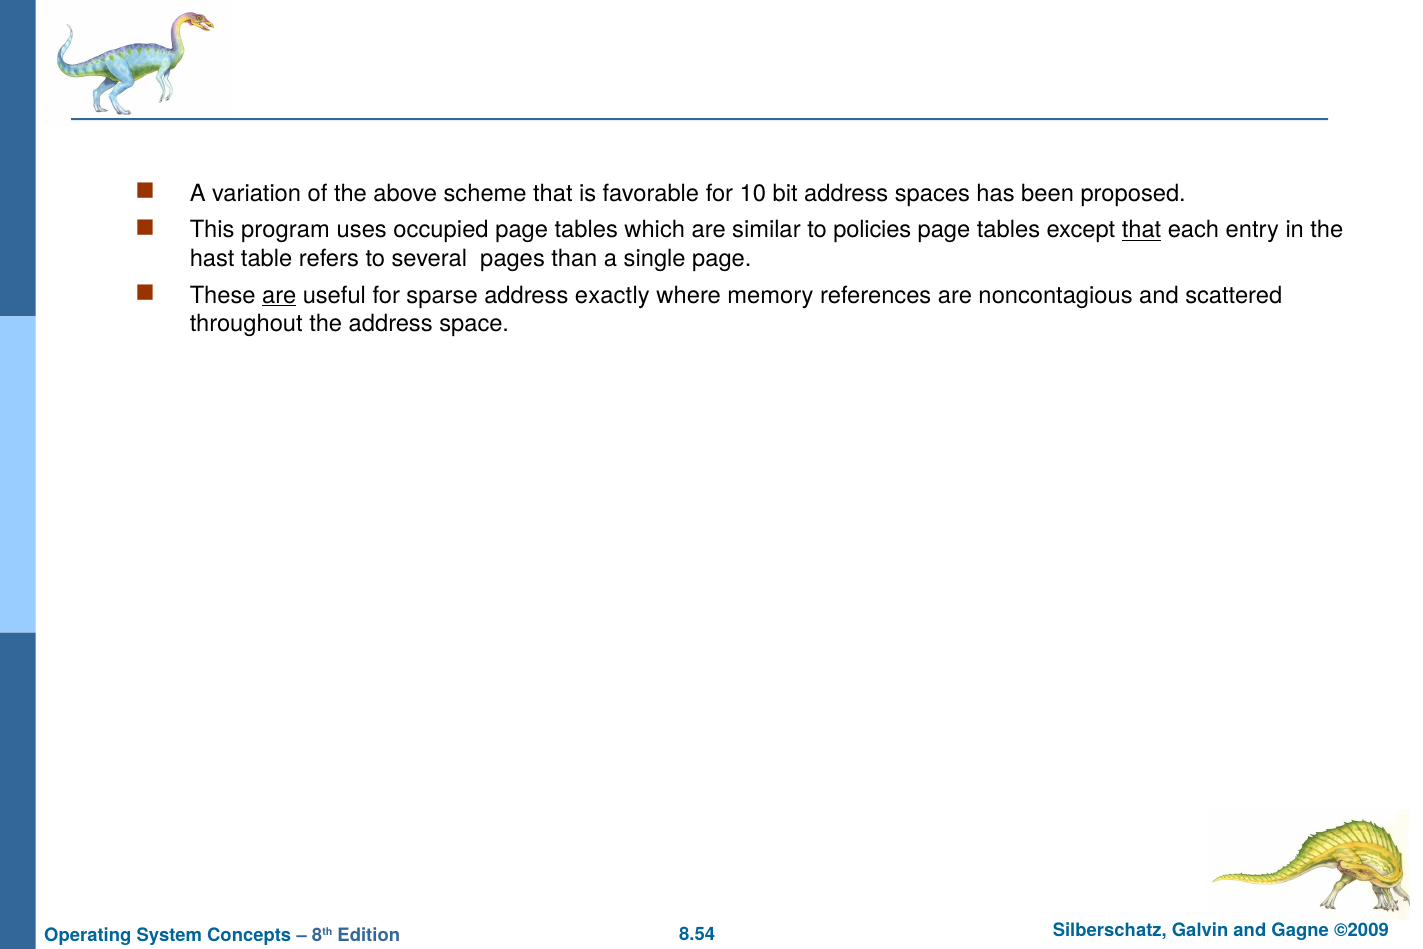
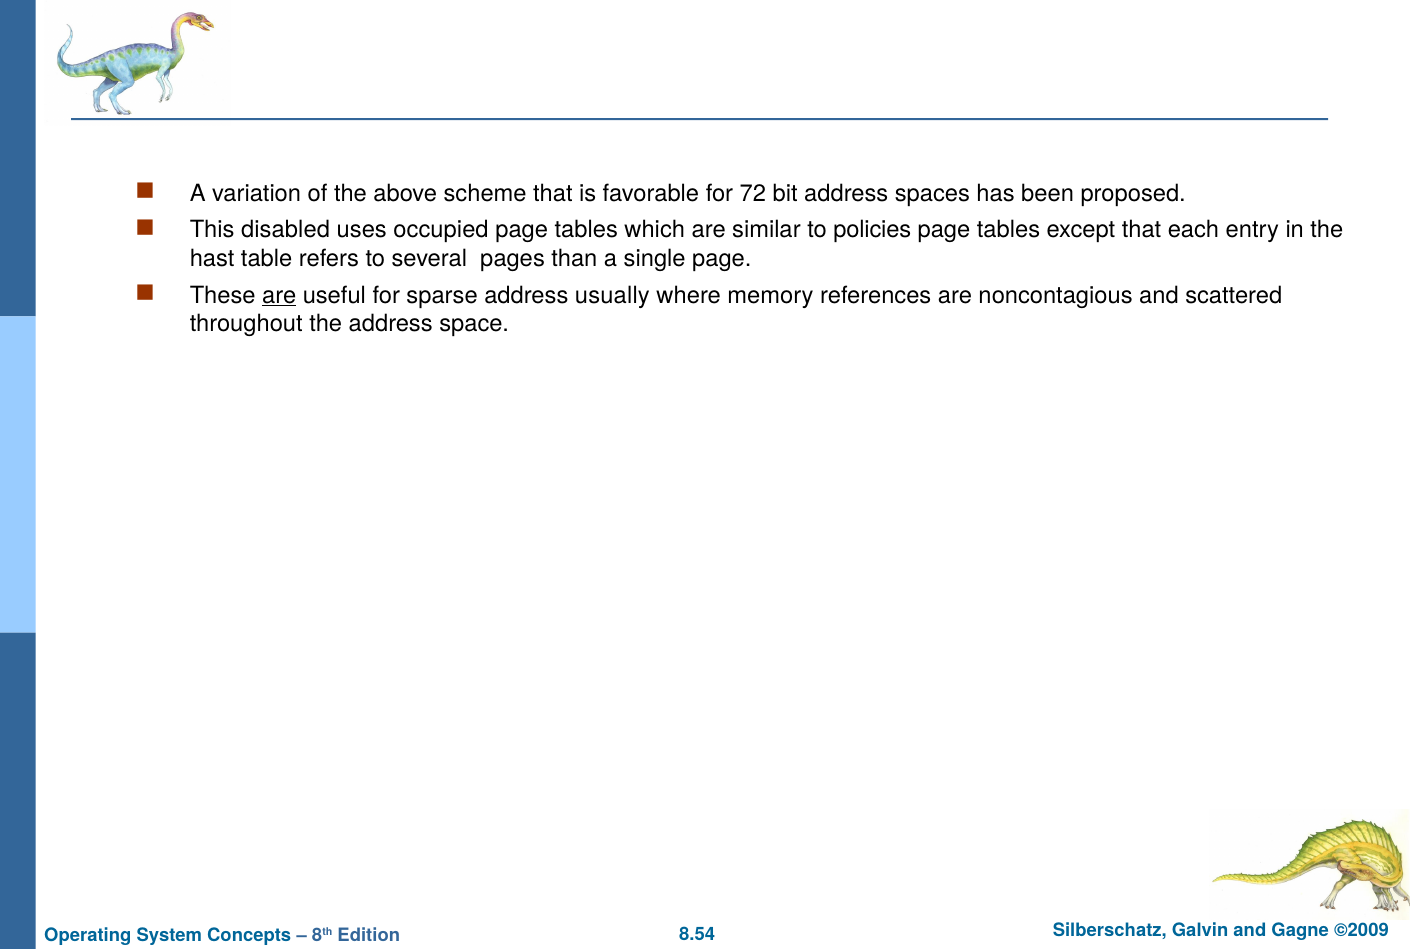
10: 10 -> 72 (753, 193)
program: program -> disabled (286, 230)
that underline: present -> none (1142, 230)
exactly: exactly -> usually (612, 295)
